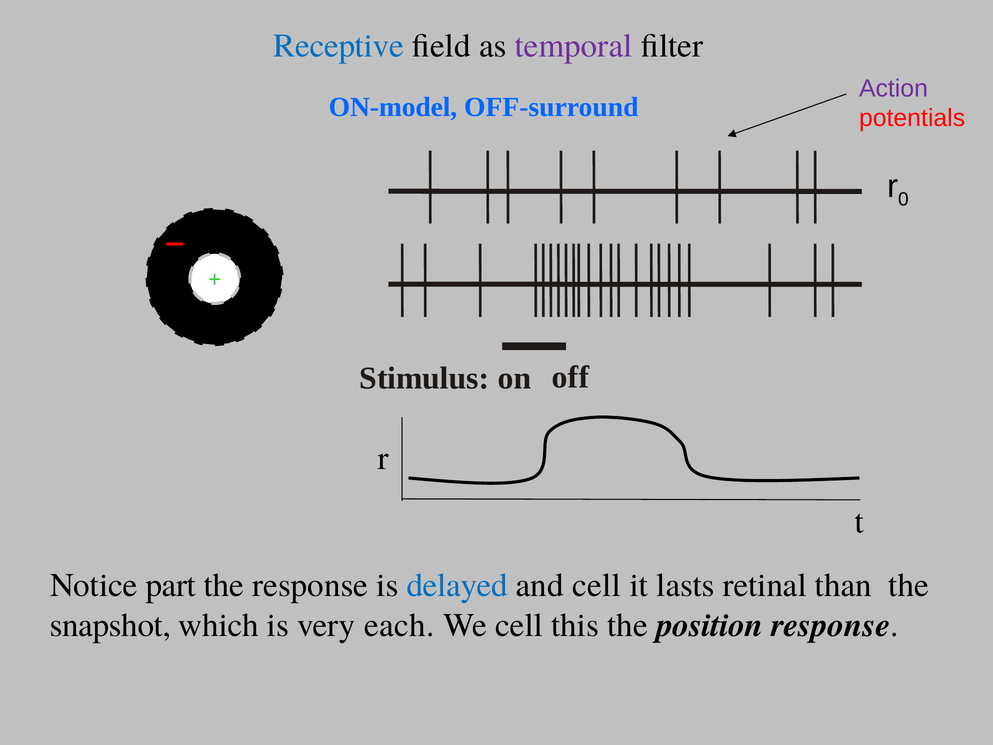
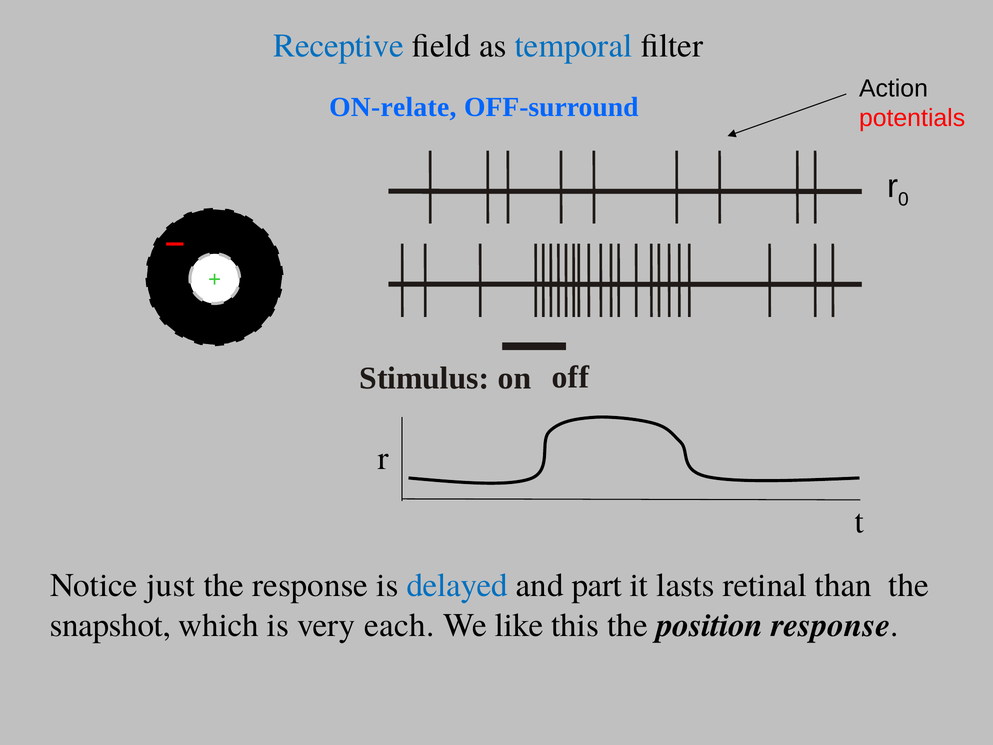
temporal colour: purple -> blue (574, 46)
Action colour: purple -> black (894, 88)
ON-model: ON-model -> ON-relate (393, 107)
part: part -> just (171, 585)
and cell: cell -> part (597, 585)
We cell: cell -> like (519, 625)
